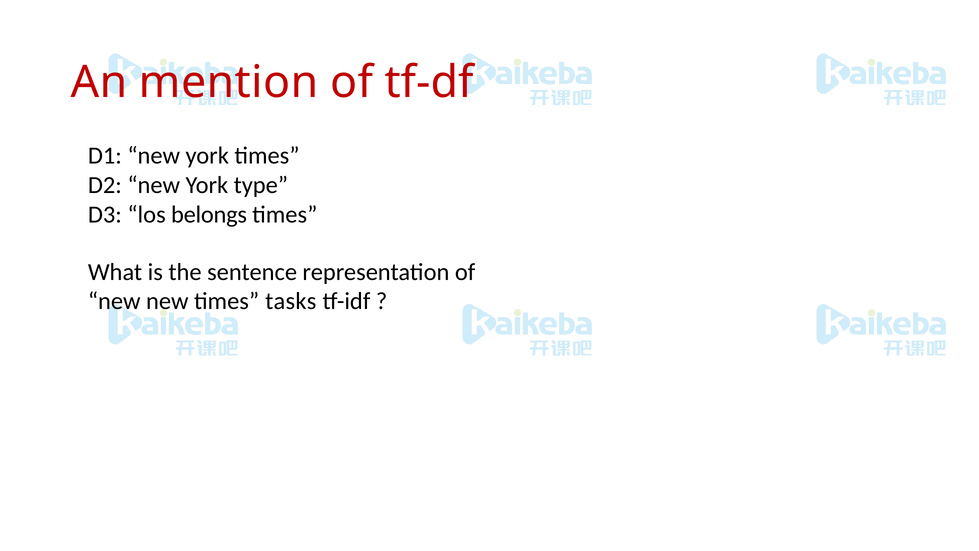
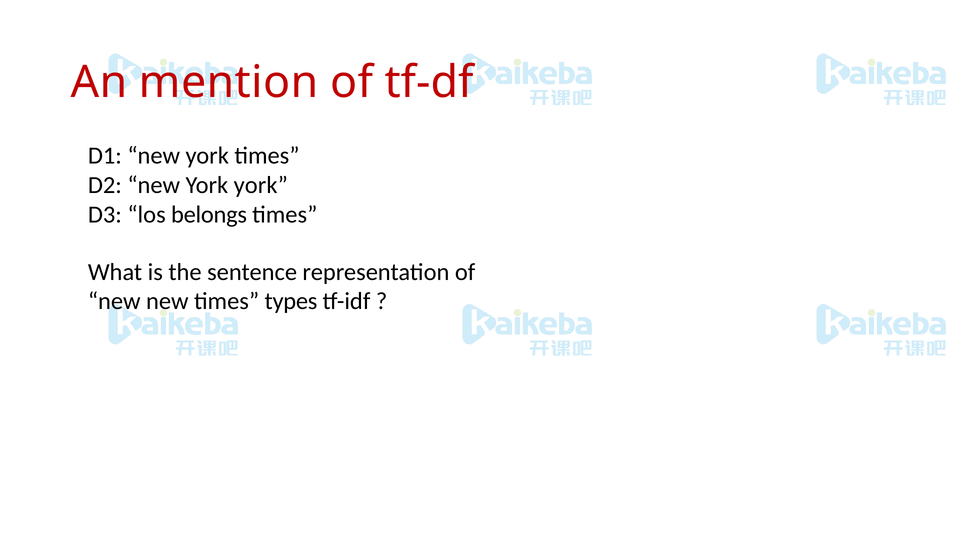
York type: type -> york (261, 185)
tasks: tasks -> types (291, 301)
